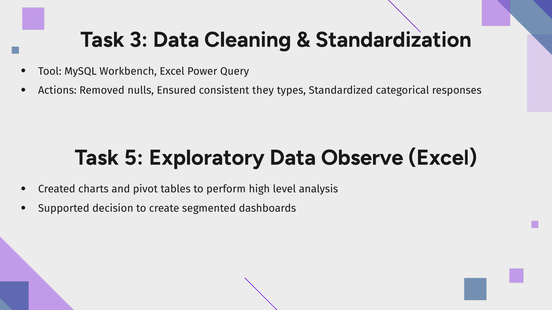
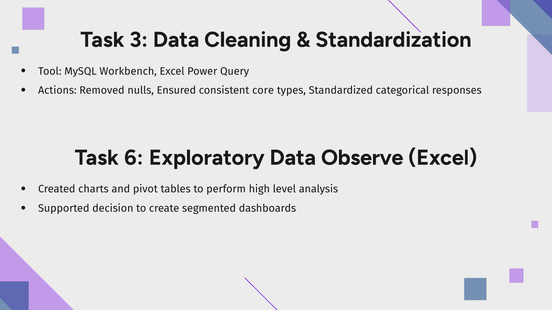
they: they -> core (263, 91)
5: 5 -> 6 (134, 158)
